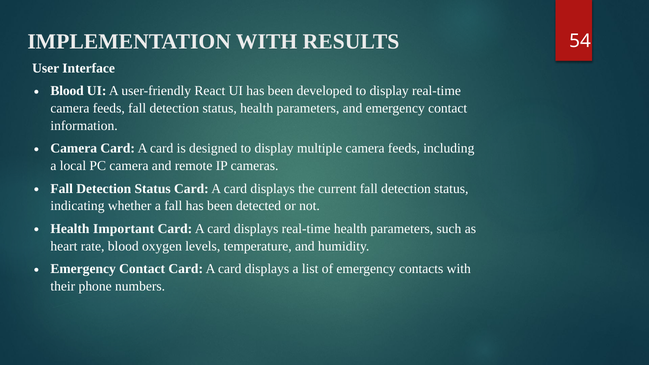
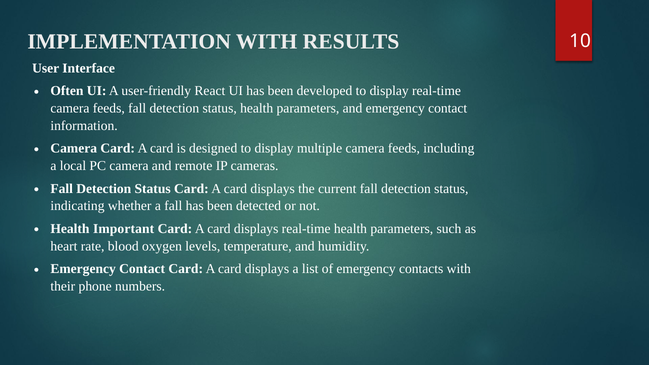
54: 54 -> 10 (580, 41)
Blood: Blood -> Often (67, 91)
